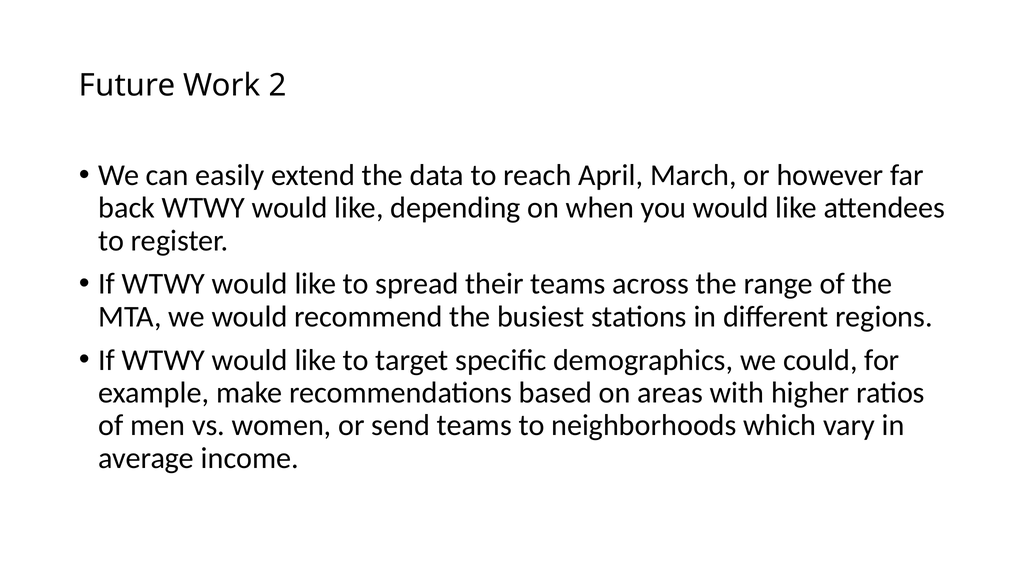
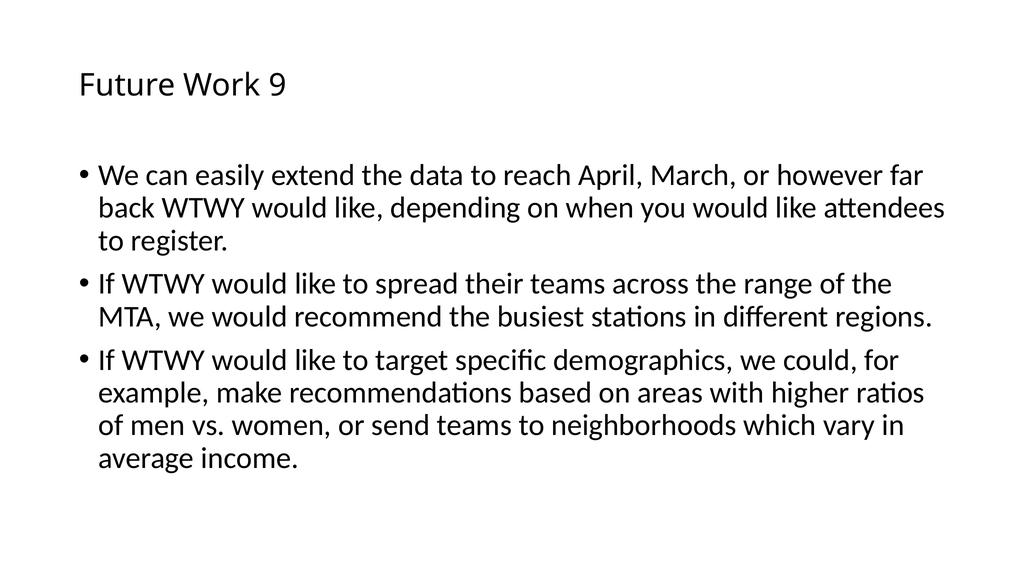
2: 2 -> 9 (278, 85)
